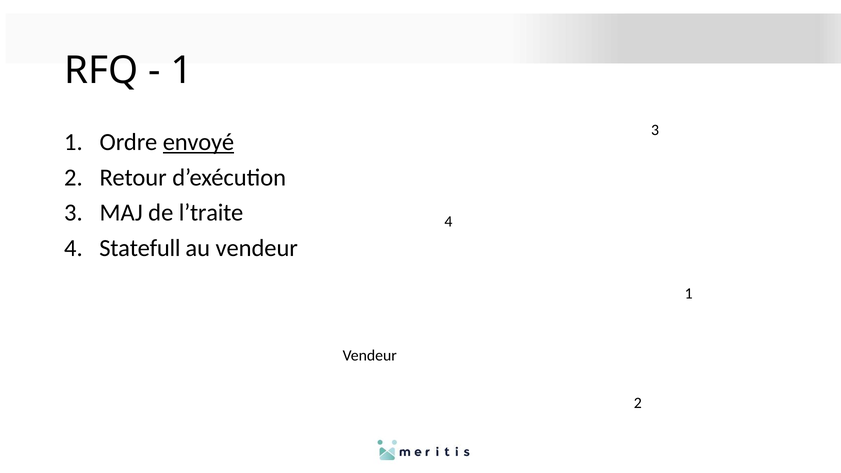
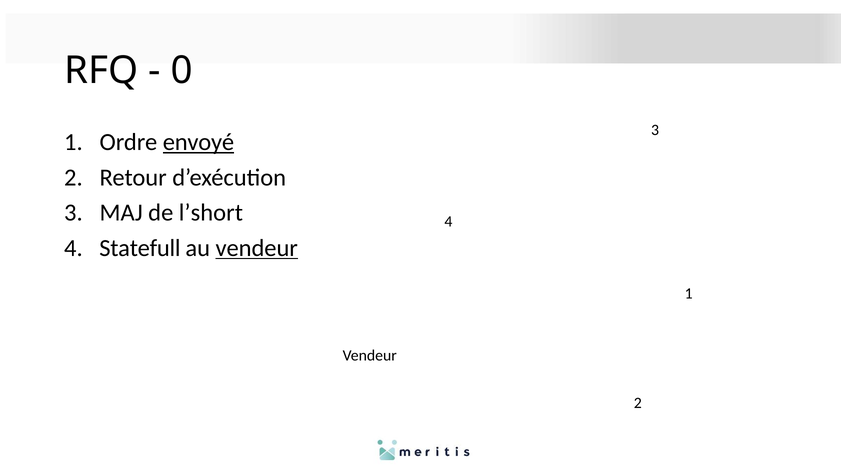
1: 1 -> 0 (182, 71)
l’traite: l’traite -> l’short (211, 213)
vendeur underline: none -> present (257, 248)
